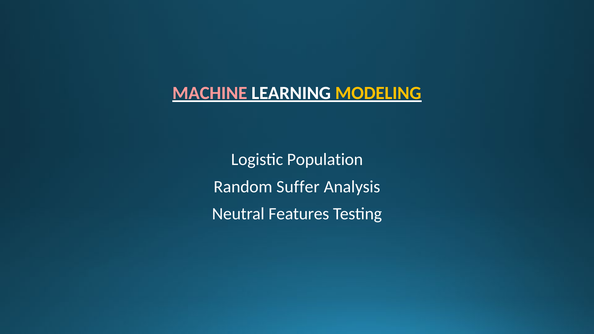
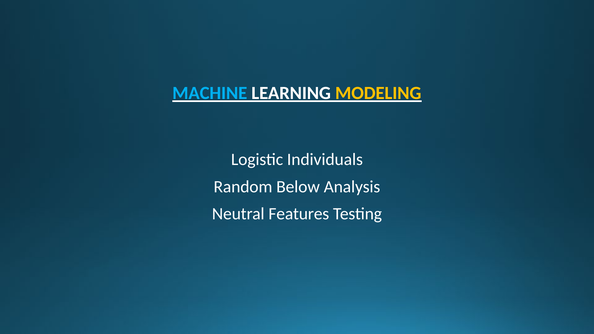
MACHINE colour: pink -> light blue (210, 93)
Population: Population -> Individuals (325, 160)
Suffer: Suffer -> Below (298, 187)
